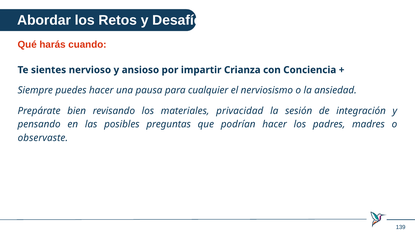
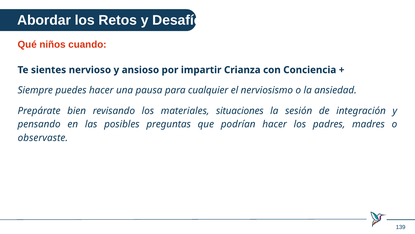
harás: harás -> niños (53, 44)
privacidad: privacidad -> situaciones (240, 111)
